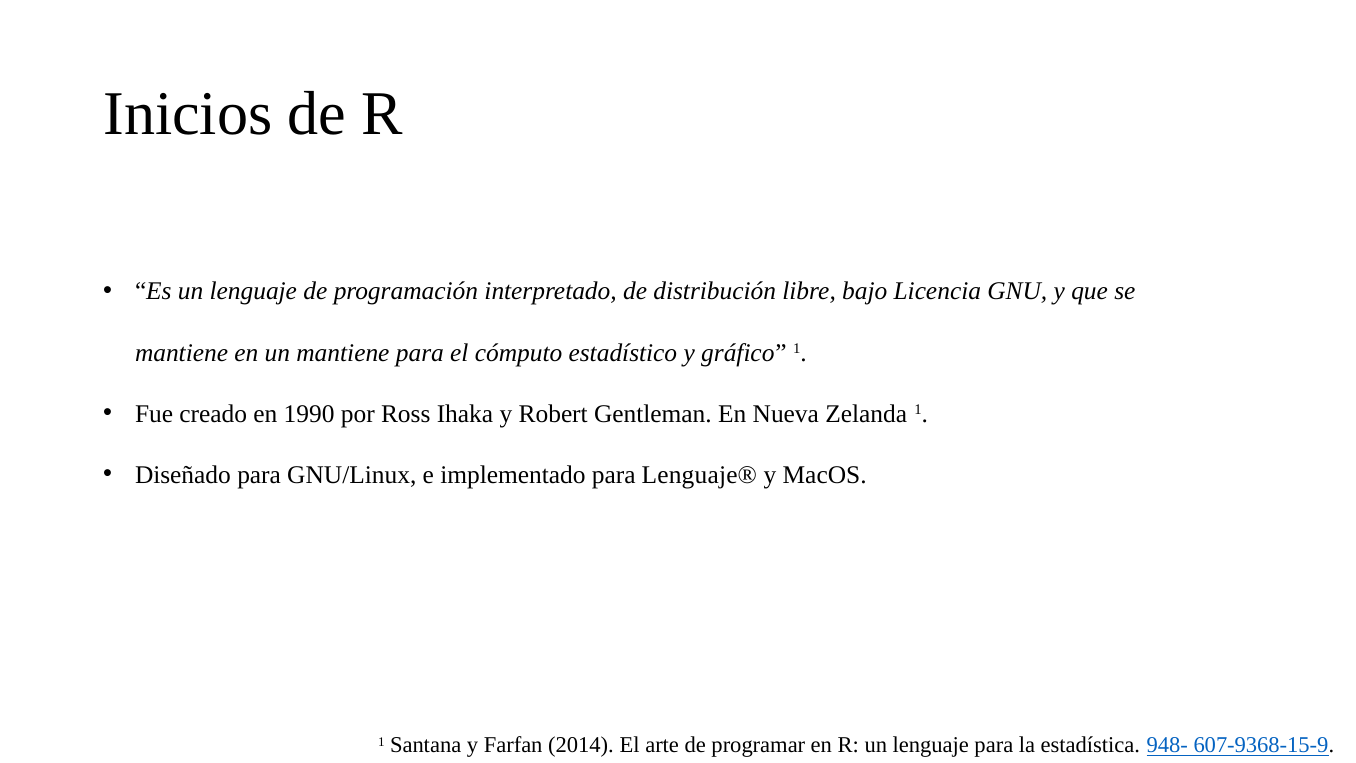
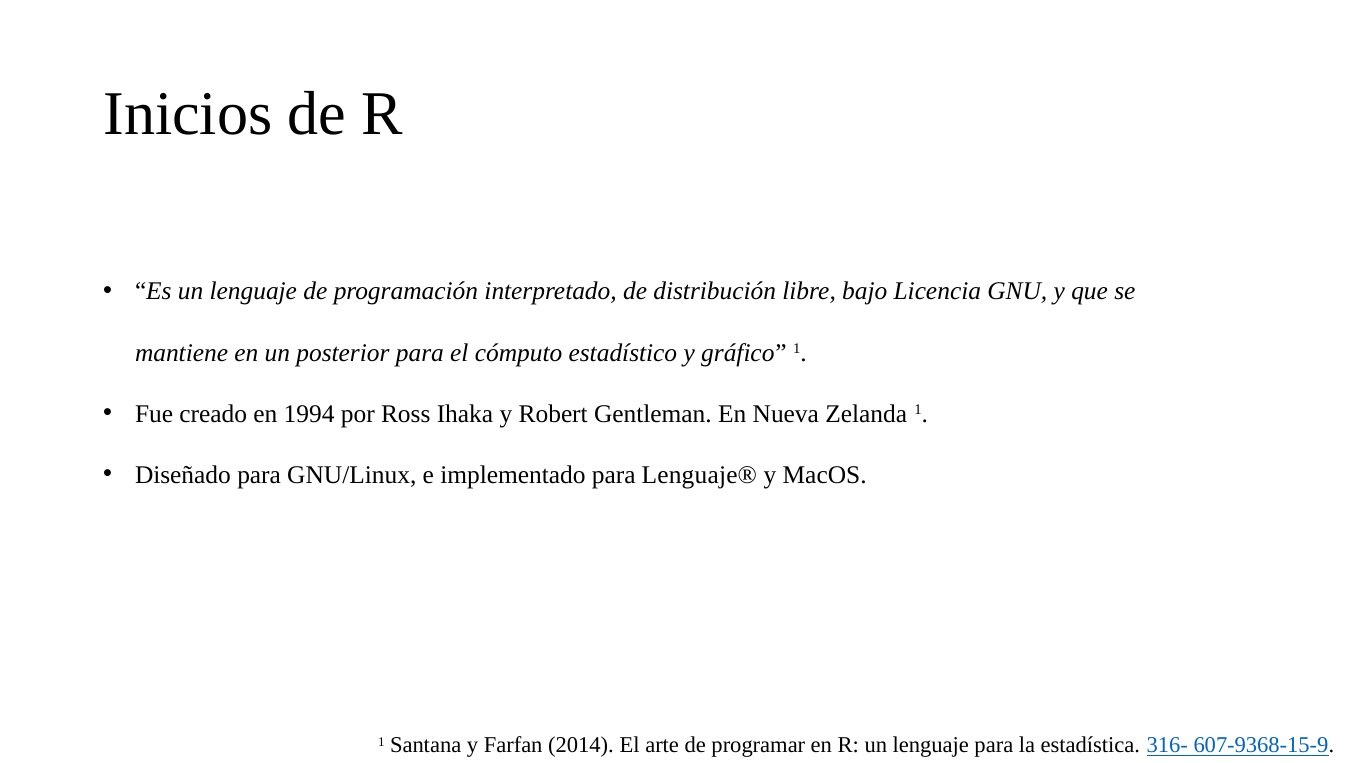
un mantiene: mantiene -> posterior (343, 353)
1990: 1990 -> 1994 (309, 414)
948-: 948- -> 316- (1167, 745)
